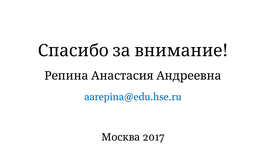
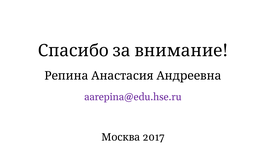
aarepina@edu.hse.ru colour: blue -> purple (133, 97)
